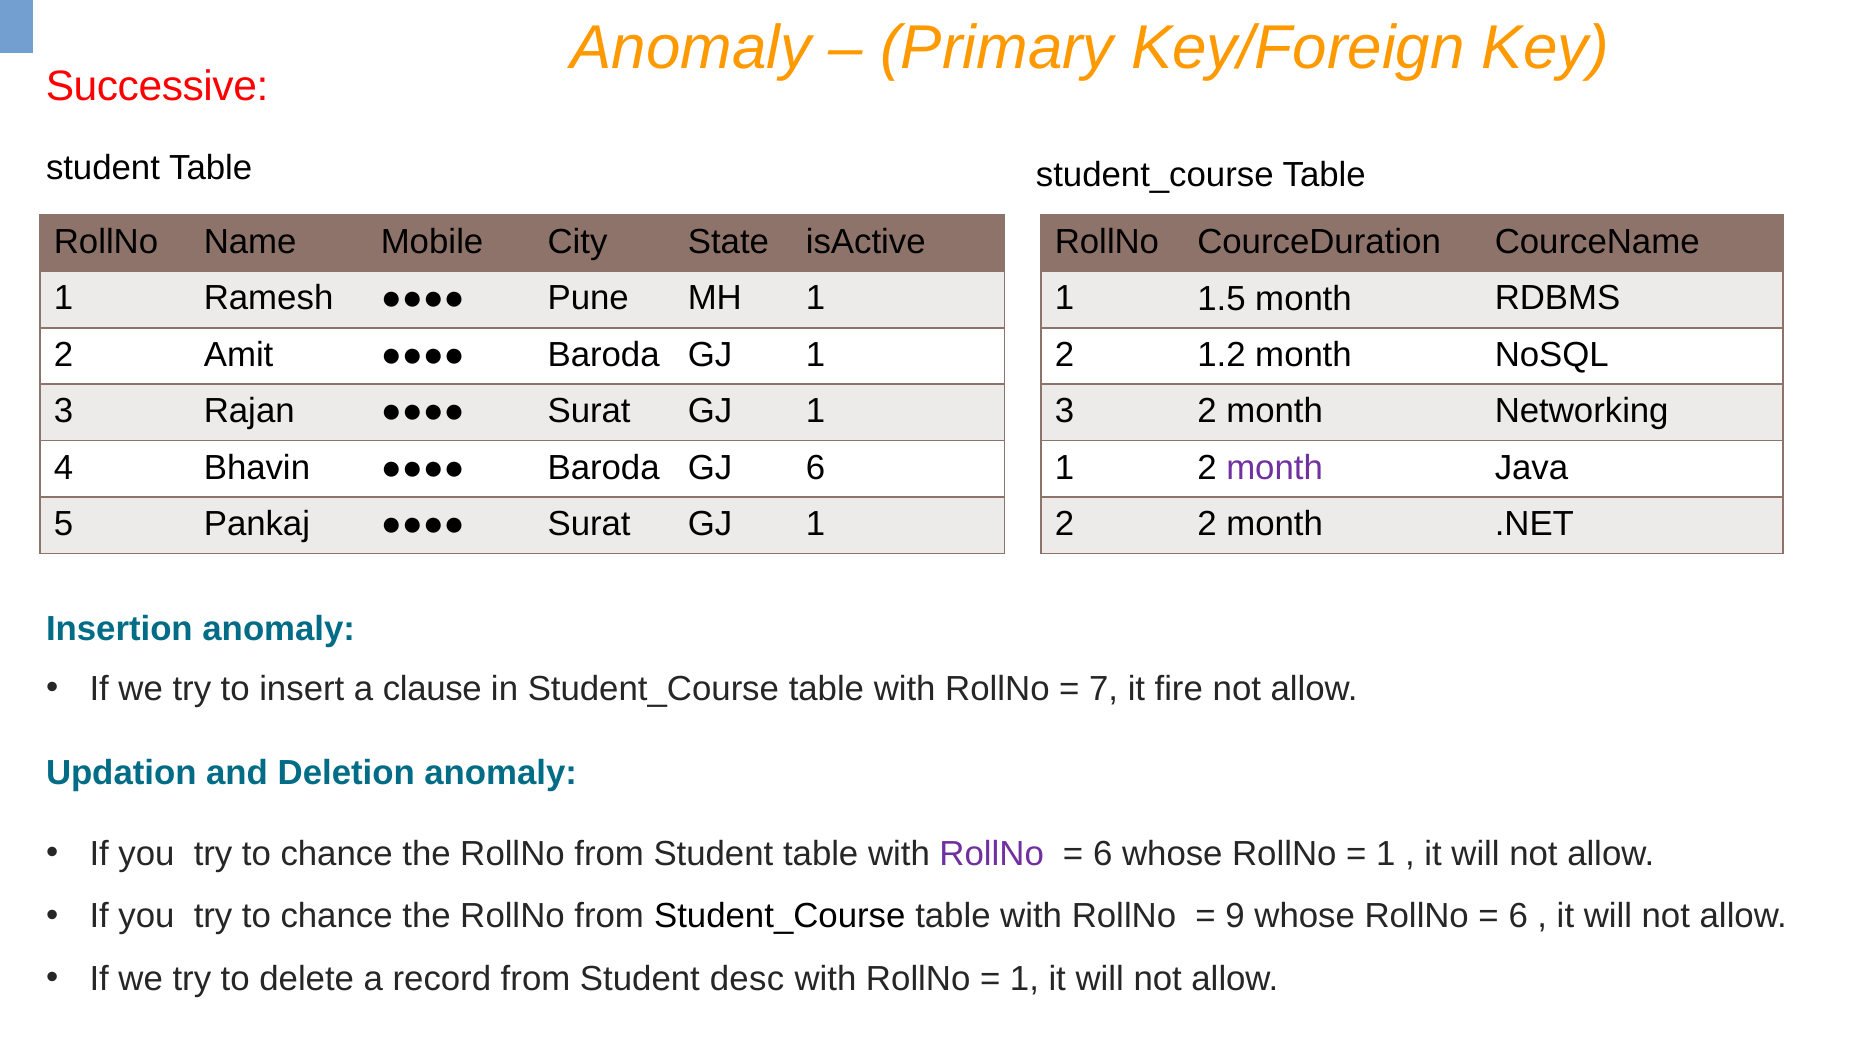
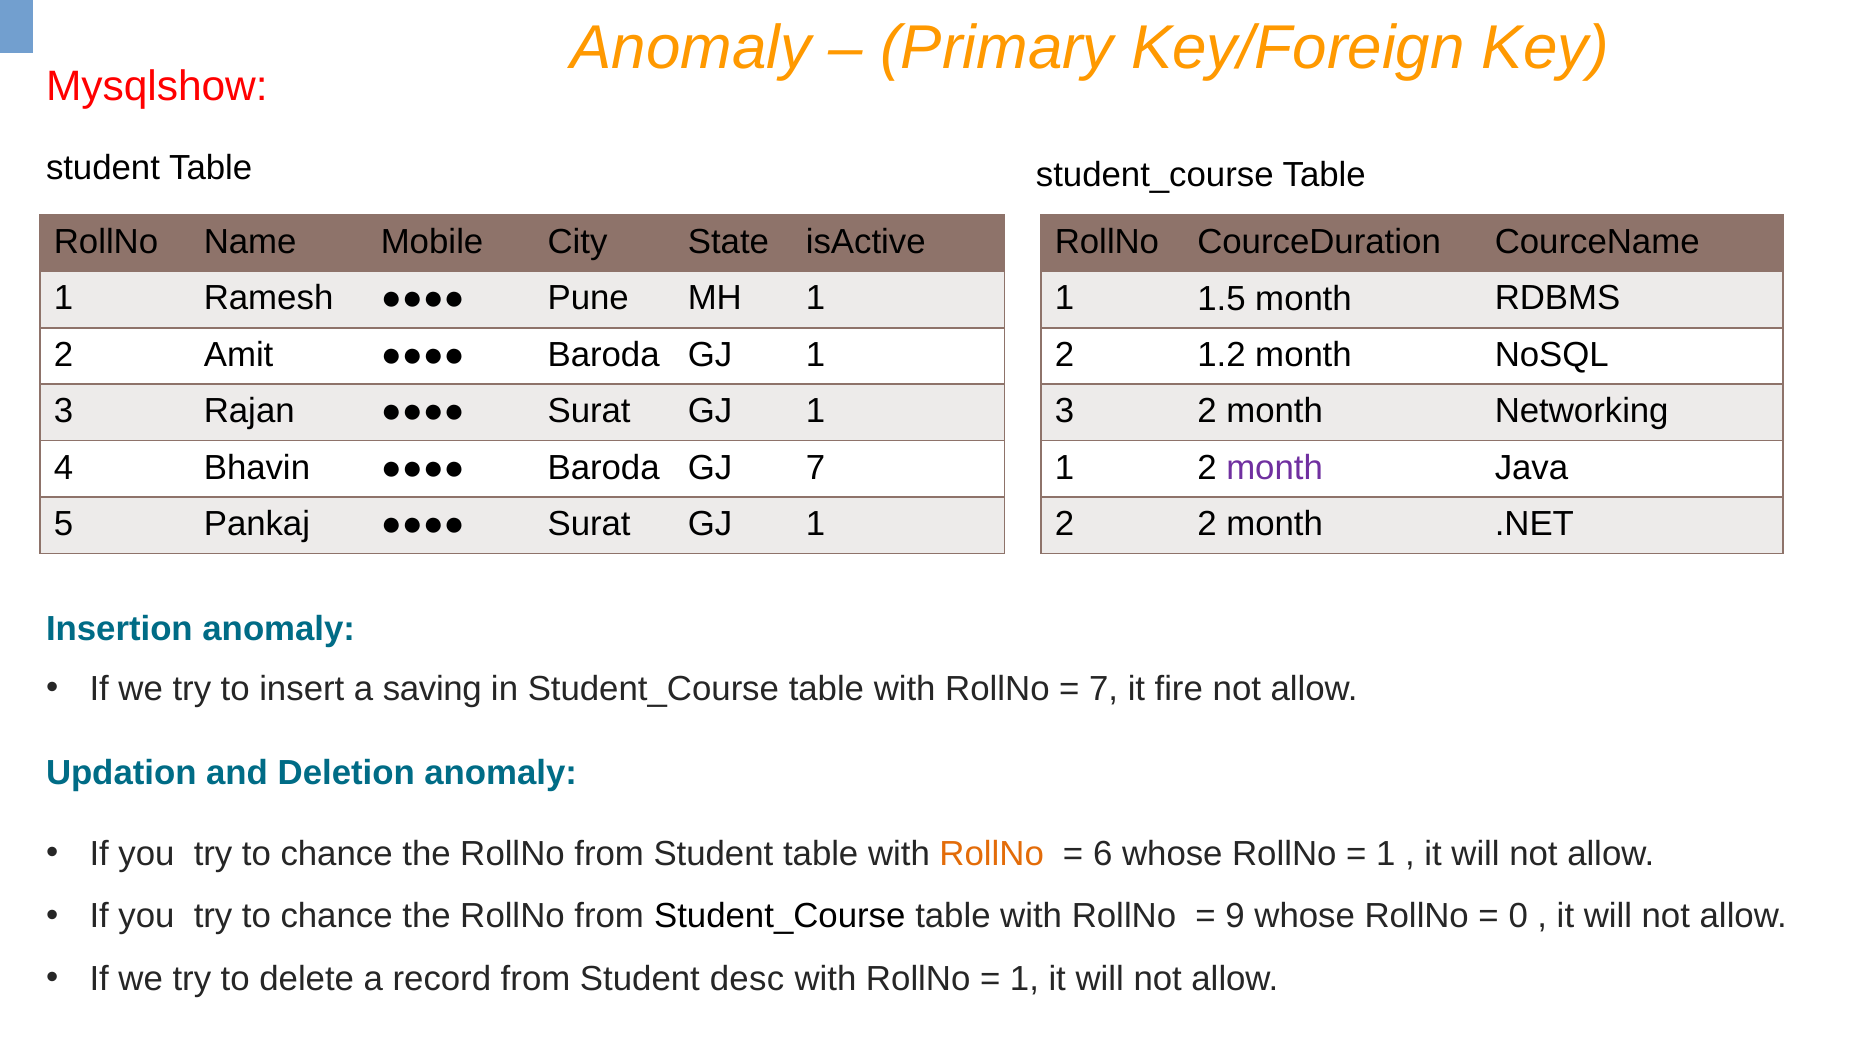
Successive: Successive -> Mysqlshow (157, 86)
GJ 6: 6 -> 7 (816, 468)
clause: clause -> saving (432, 689)
RollNo colour: purple -> orange (992, 854)
6: 6 -> 0 (1518, 916)
